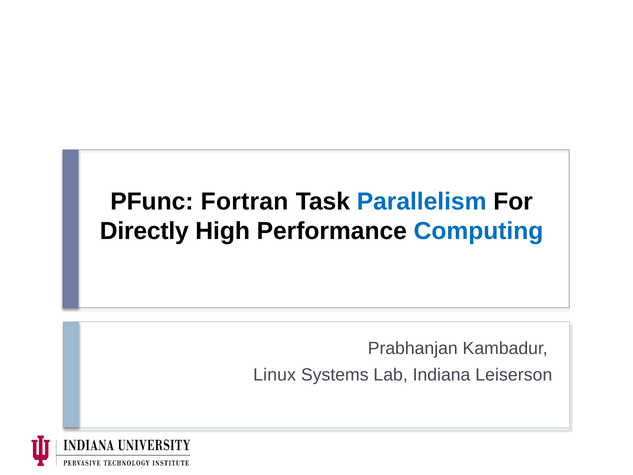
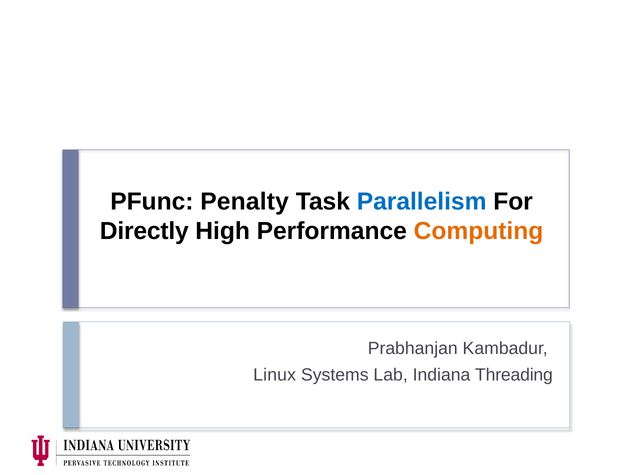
Fortran: Fortran -> Penalty (245, 201)
Computing colour: blue -> orange (478, 231)
Leiserson: Leiserson -> Threading (514, 375)
